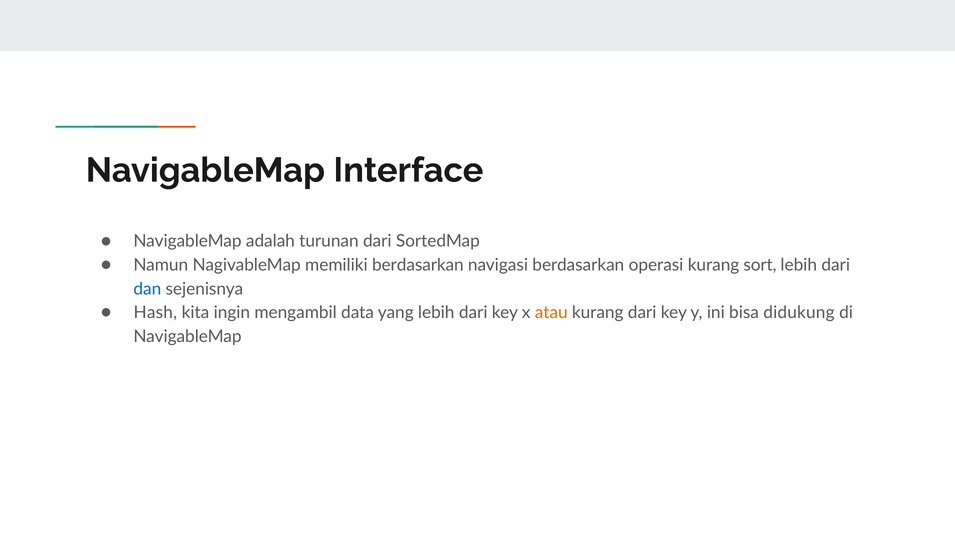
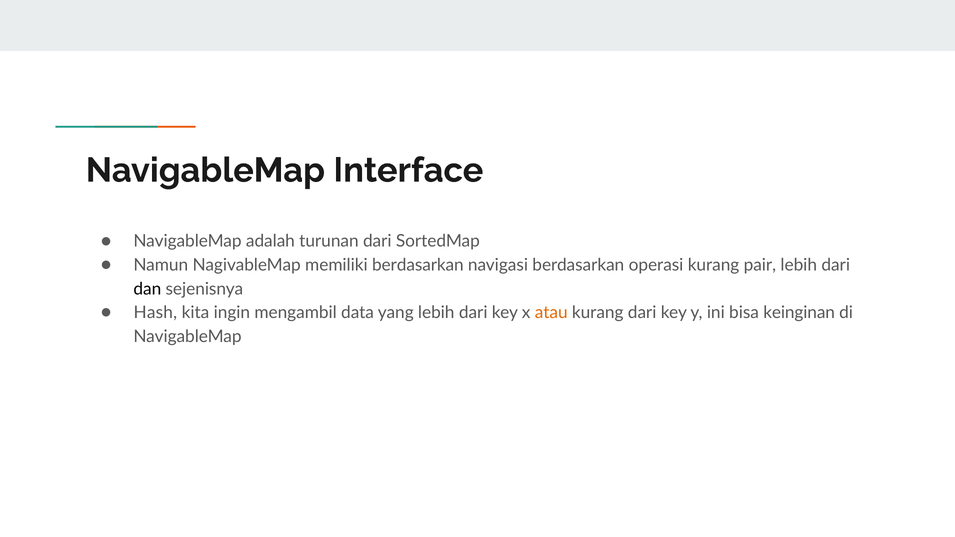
sort: sort -> pair (760, 265)
dan colour: blue -> black (147, 289)
didukung: didukung -> keinginan (799, 313)
